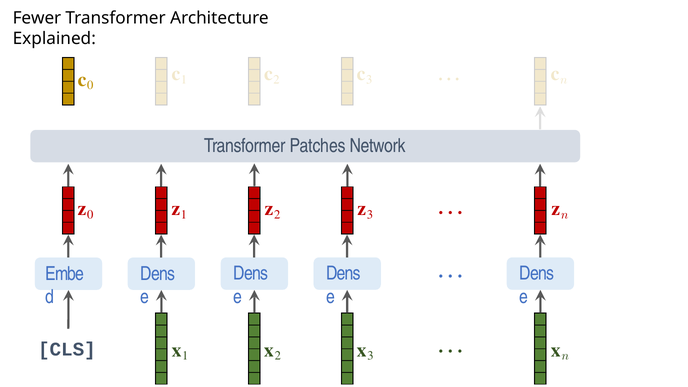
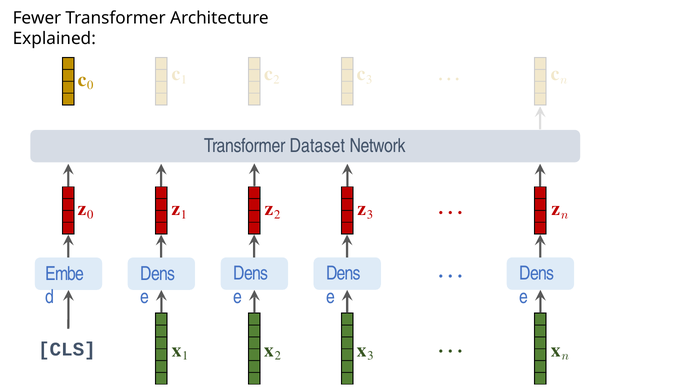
Patches: Patches -> Dataset (317, 146)
